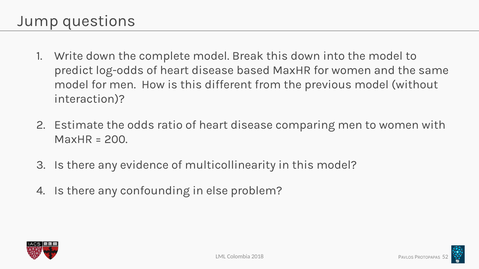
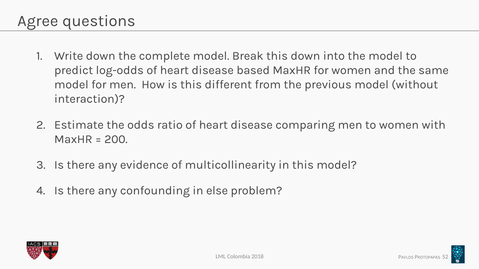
Jump: Jump -> Agree (38, 21)
